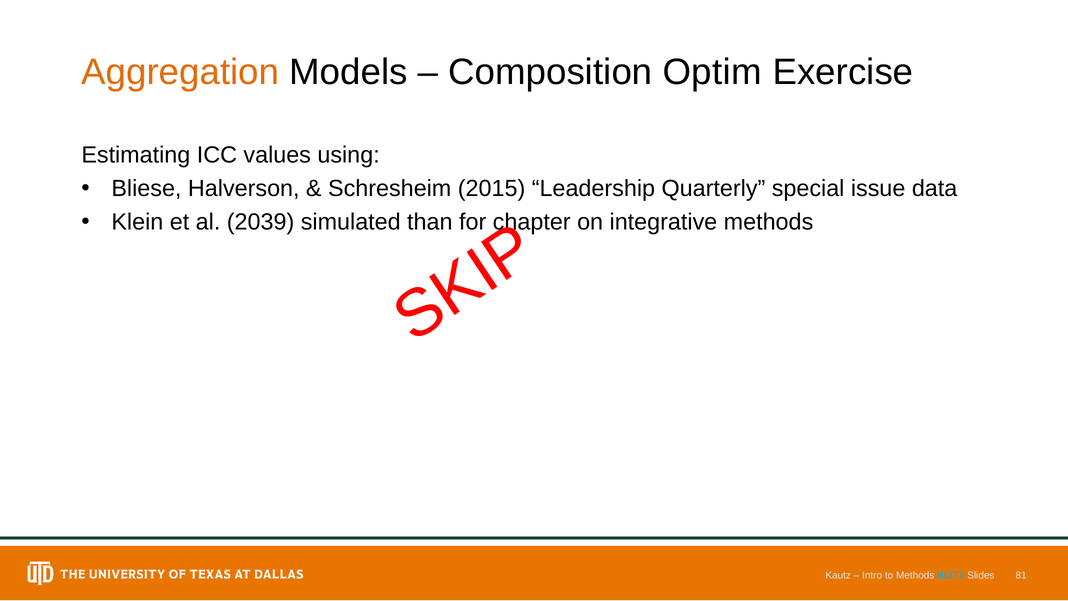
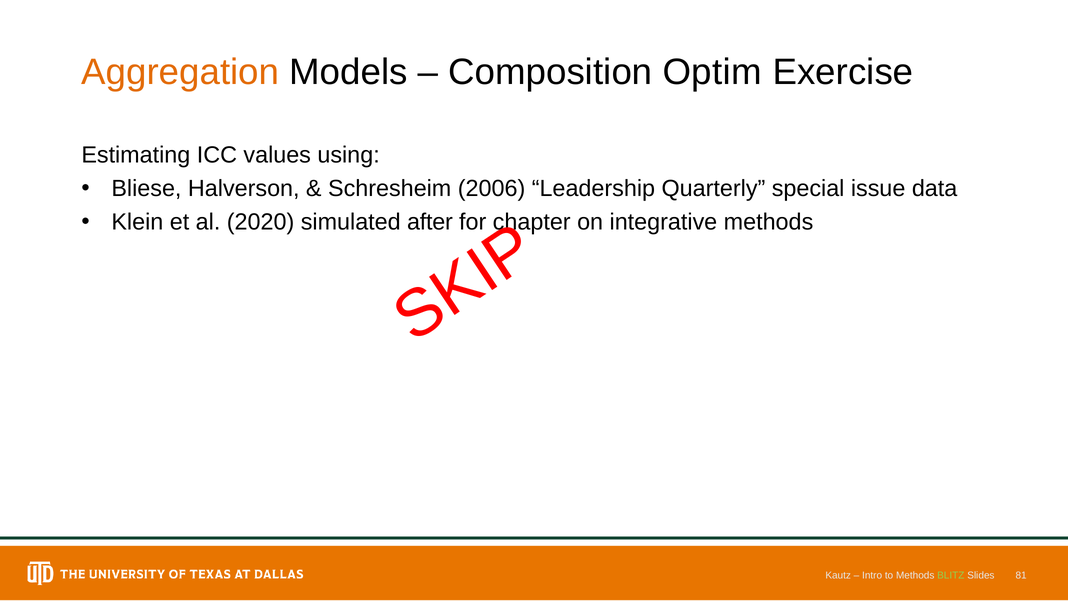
2015: 2015 -> 2006 (492, 188)
2039: 2039 -> 2020 (261, 222)
than: than -> after (430, 222)
BLITZ colour: light blue -> light green (951, 575)
